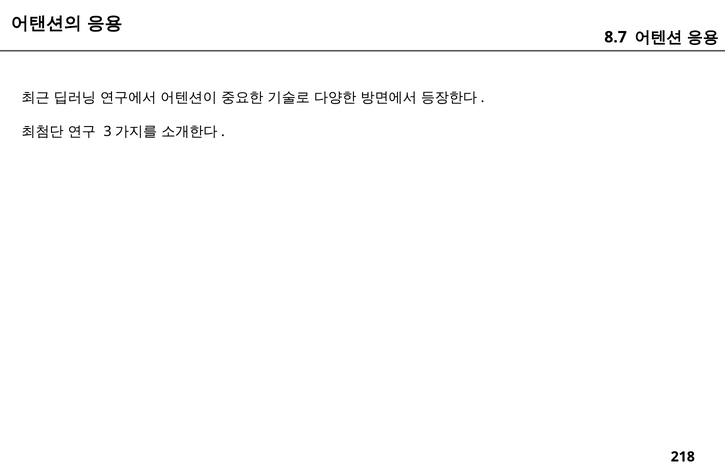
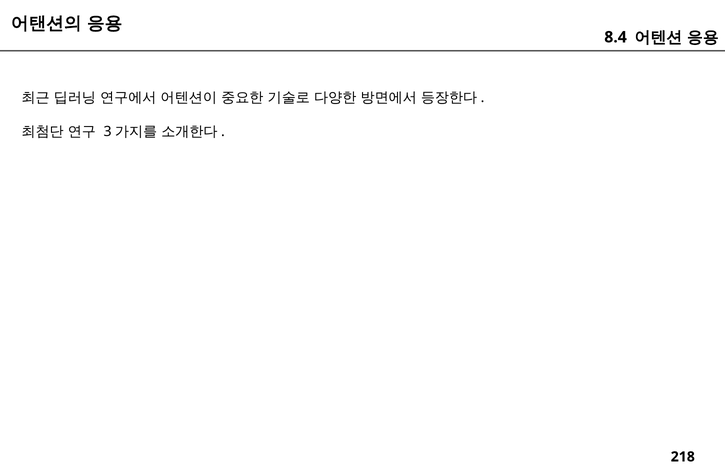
8.7: 8.7 -> 8.4 (616, 37)
